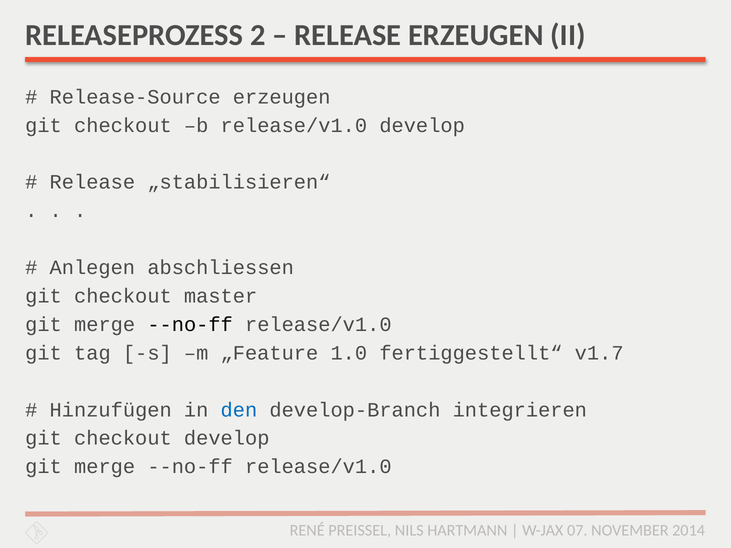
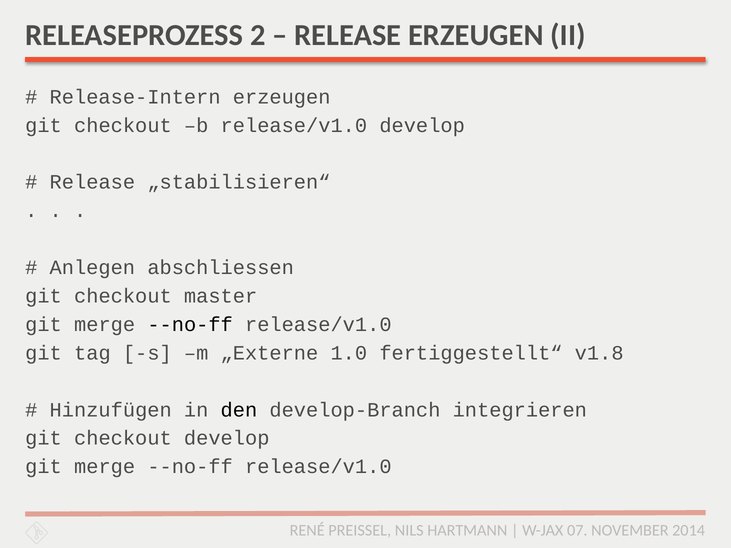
Release-Source: Release-Source -> Release-Intern (135, 97)
„Feature: „Feature -> „Externe (269, 353)
v1.7: v1.7 -> v1.8 (599, 353)
den colour: blue -> black (239, 410)
